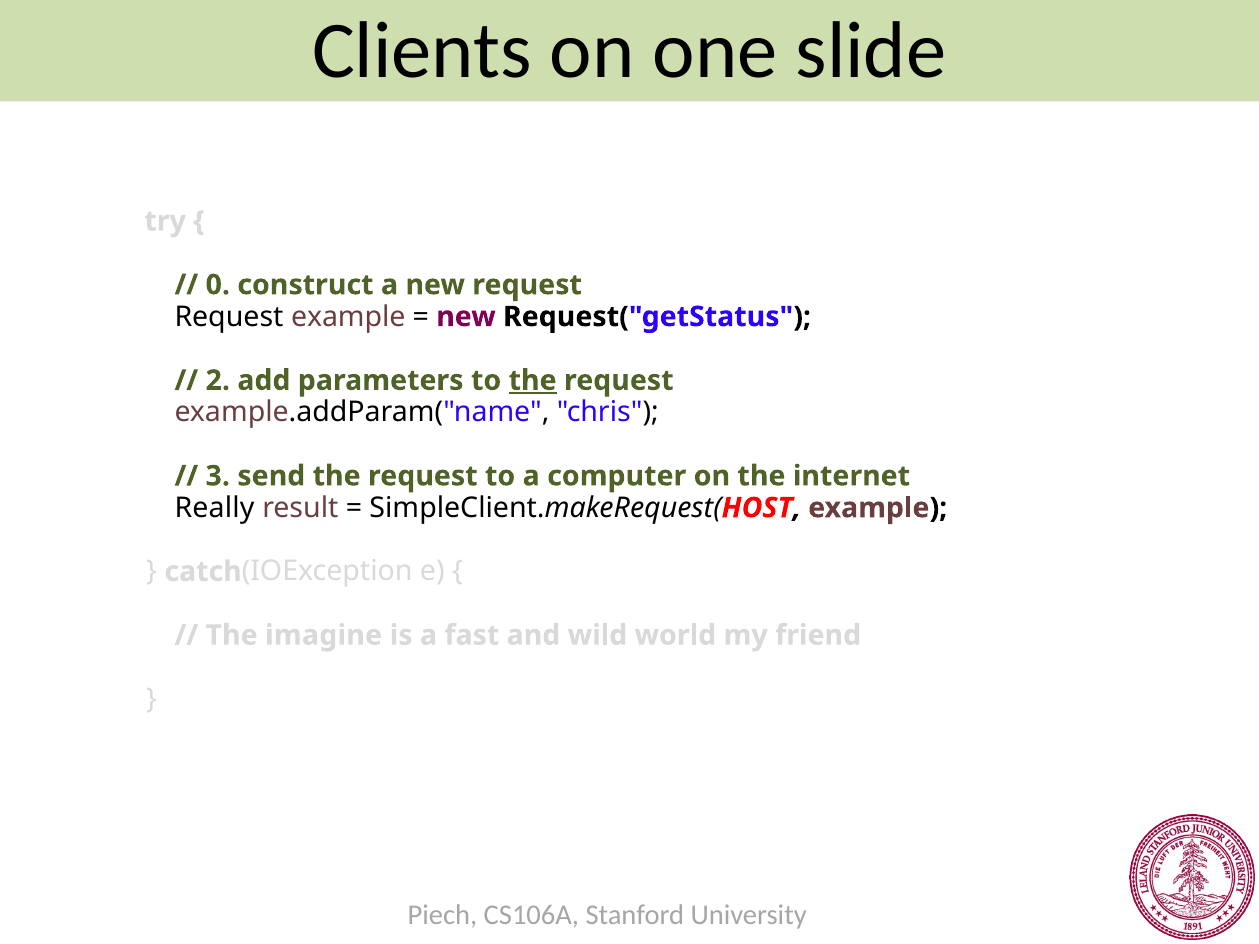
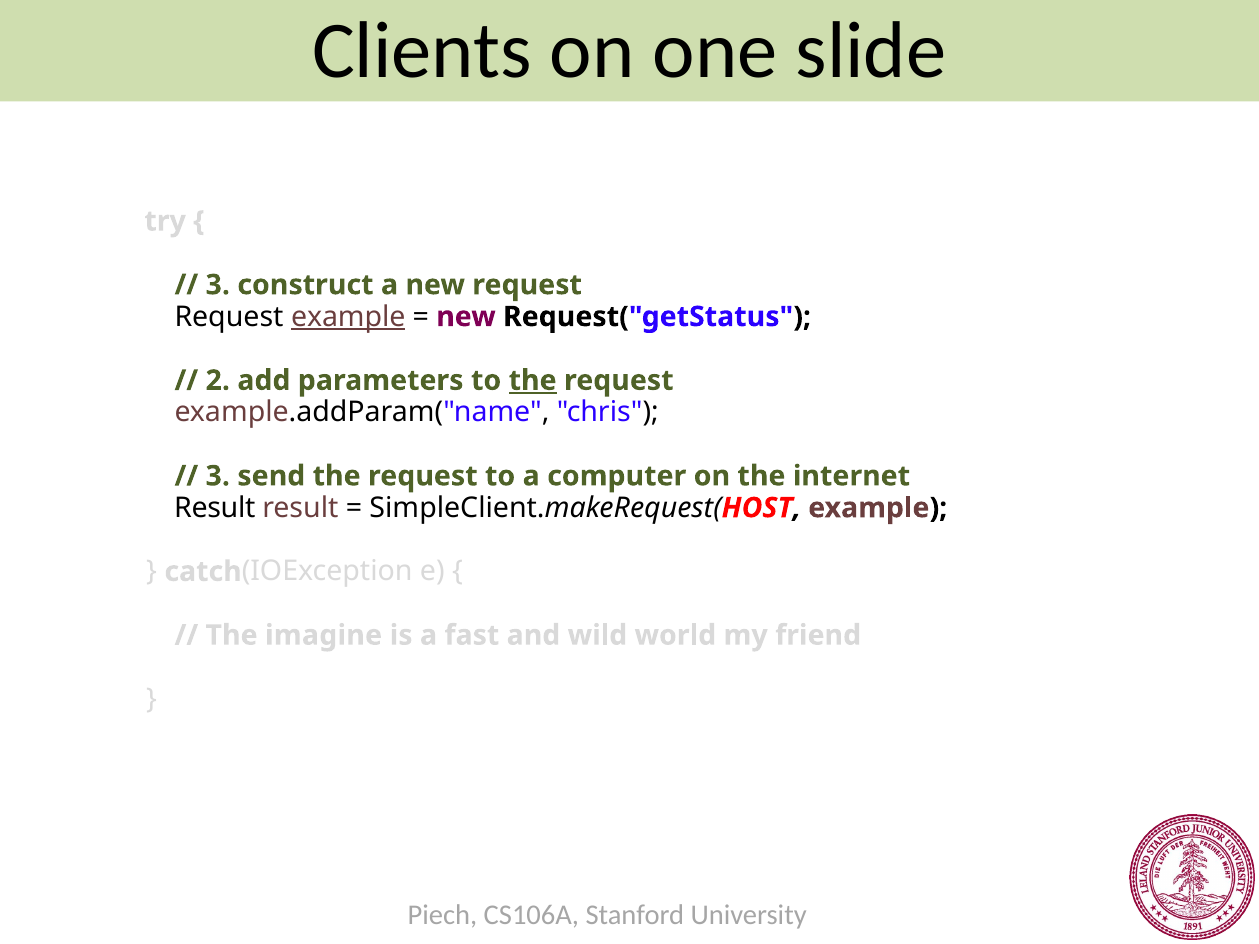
0: 0 -> 3 (218, 285)
example underline: none -> present (348, 317)
Really: Really -> Result (215, 508)
